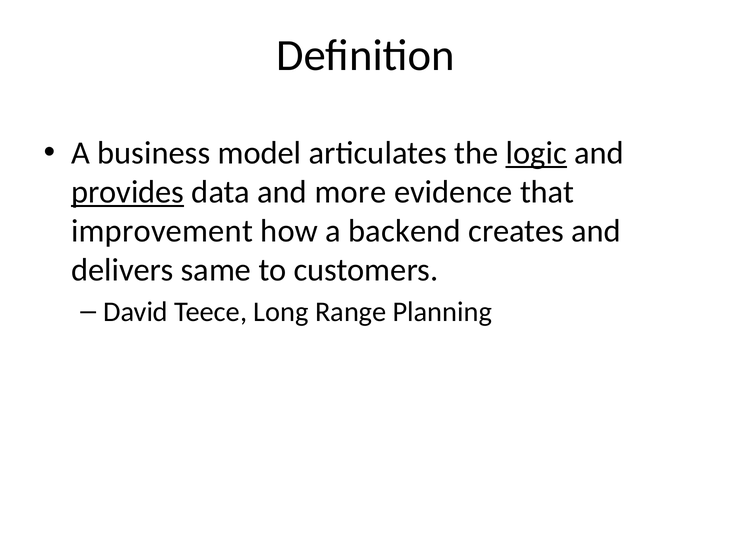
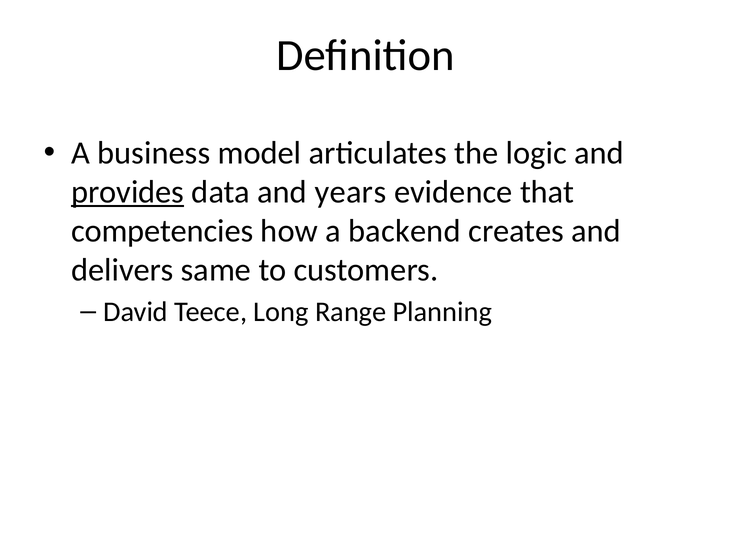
logic underline: present -> none (536, 153)
more: more -> years (350, 192)
improvement: improvement -> competencies (162, 231)
